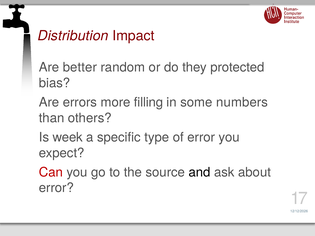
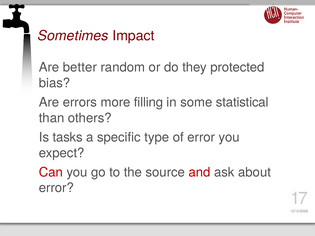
Distribution: Distribution -> Sometimes (73, 36)
numbers: numbers -> statistical (242, 102)
week: week -> tasks (68, 137)
and colour: black -> red (199, 172)
